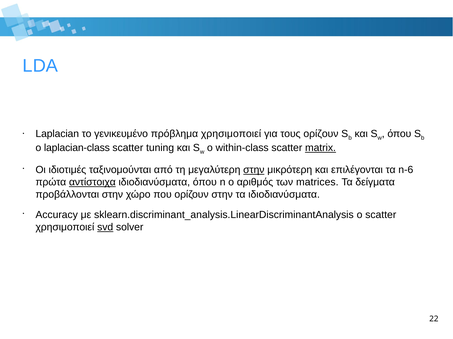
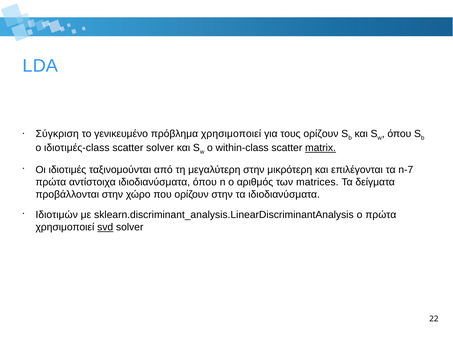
Laplacian: Laplacian -> Σύγκριση (57, 134)
laplacian-class: laplacian-class -> ιδιοτιμές-class (77, 148)
scatter tuning: tuning -> solver (160, 148)
στην underline: present -> none (254, 170)
n-6: n-6 -> n-7 (406, 170)
αντίστοιχα underline: present -> none (92, 183)
Accuracy: Accuracy -> Ιδιοτιμών (57, 215)
ο scatter: scatter -> πρώτα (381, 215)
